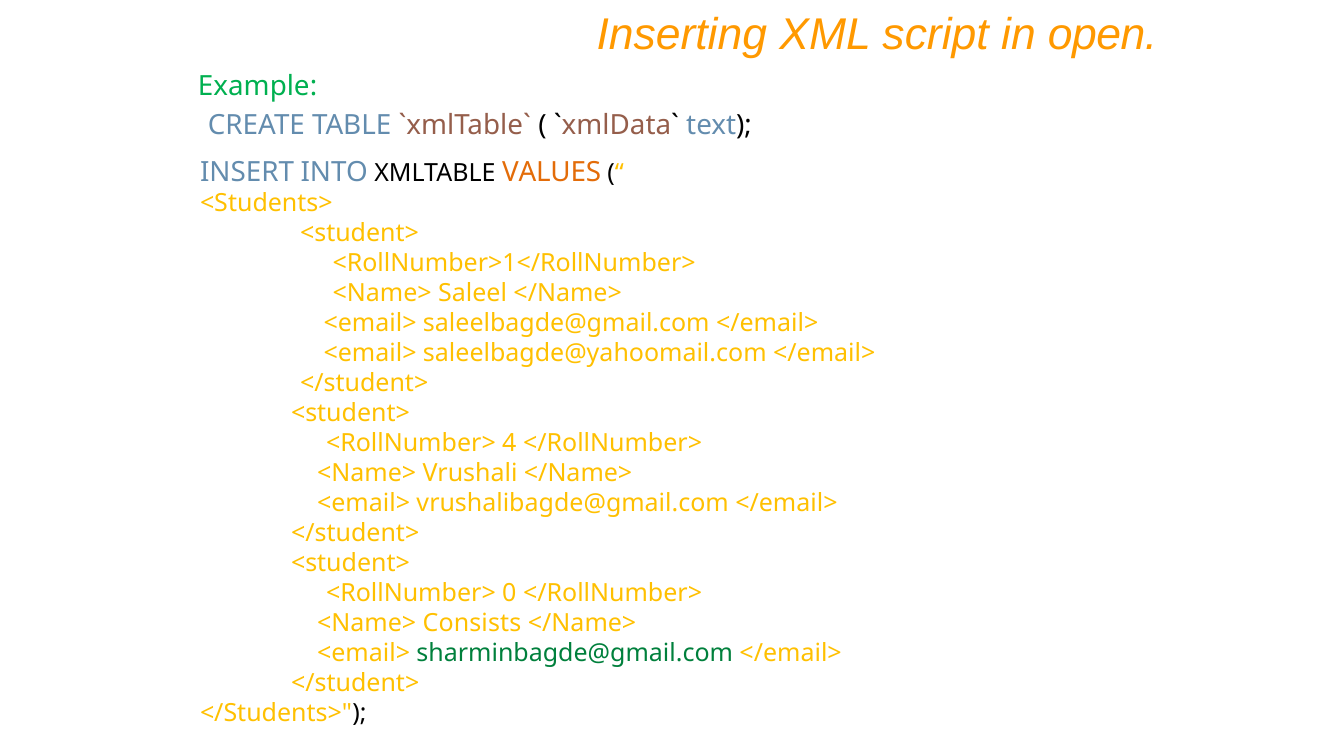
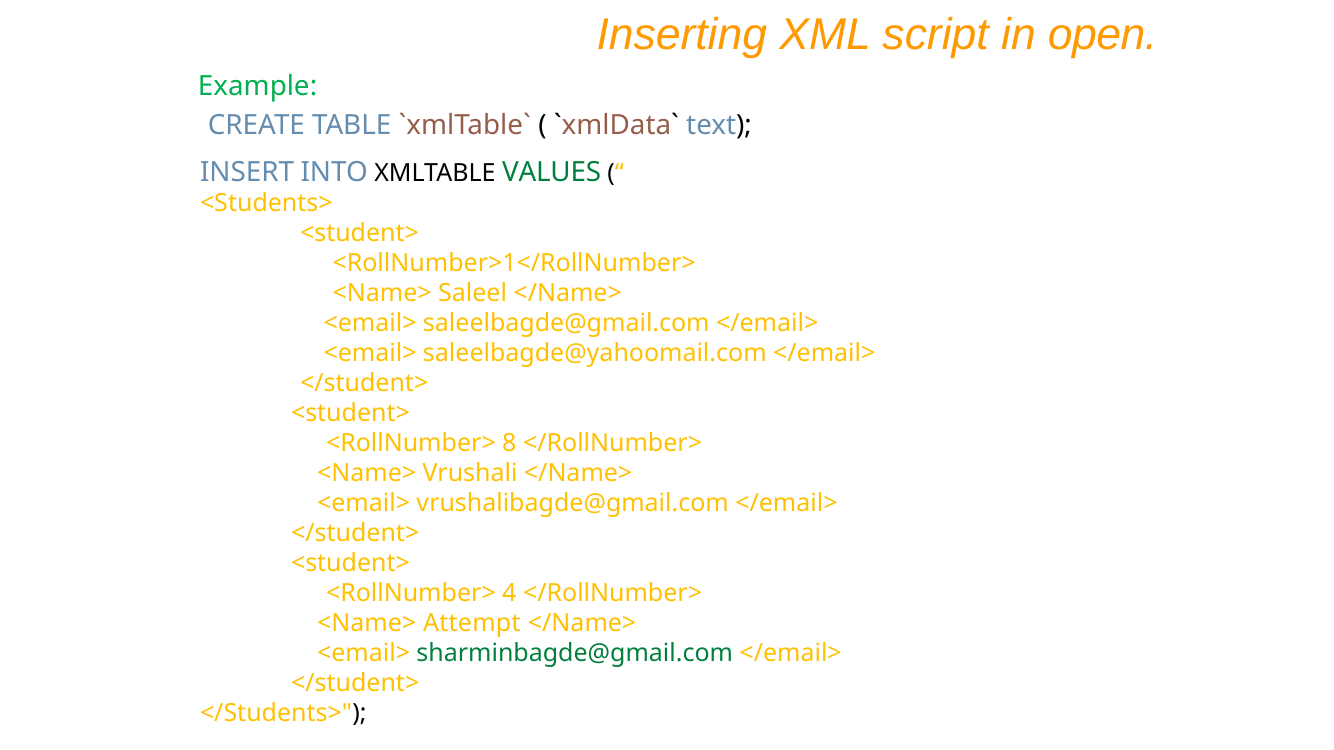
VALUES colour: orange -> green (552, 172)
4: 4 -> 8 (509, 444)
0: 0 -> 4 (509, 594)
Consists: Consists -> Attempt (472, 624)
